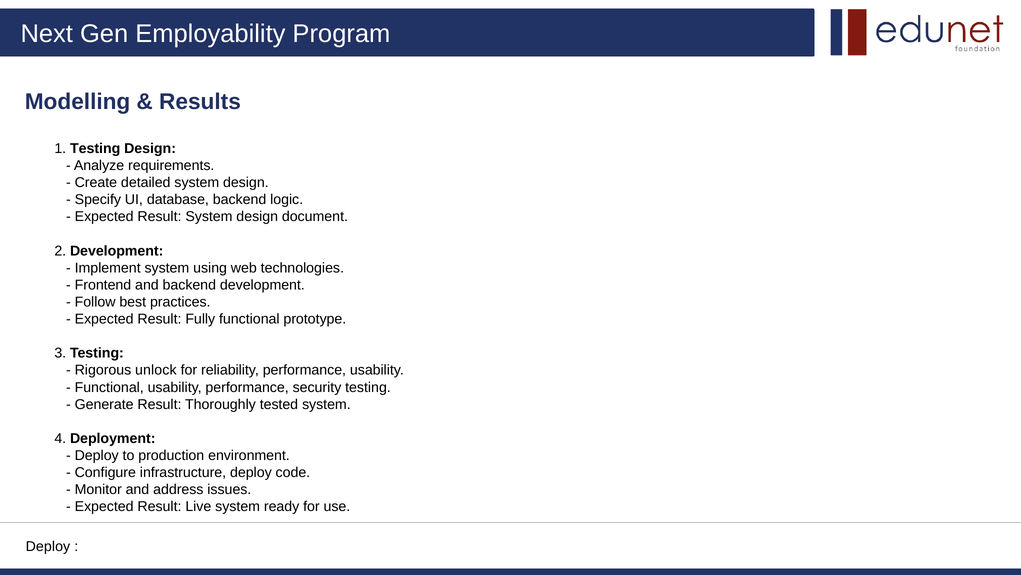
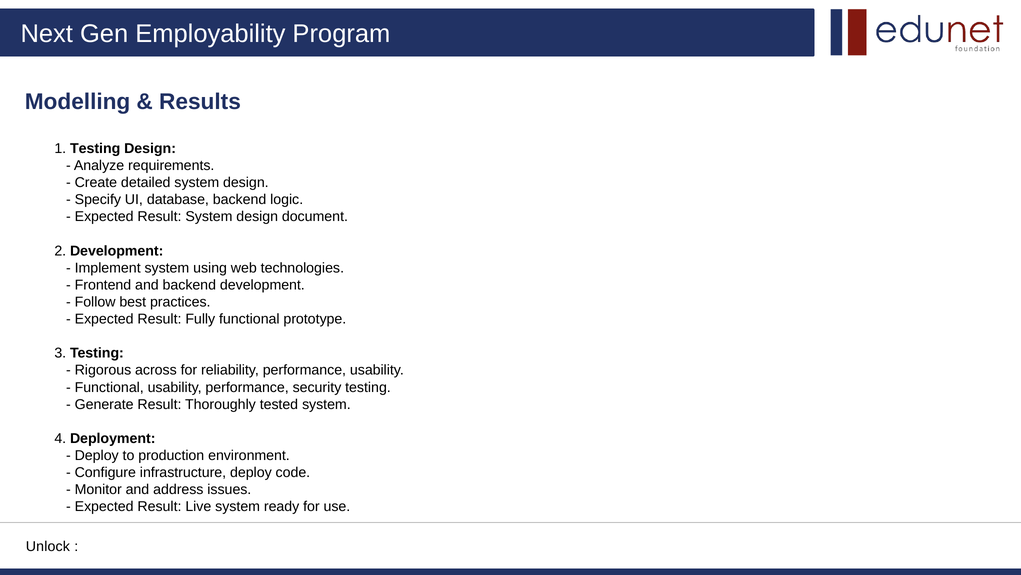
unlock: unlock -> across (156, 370)
Deploy: Deploy -> Unlock (48, 546)
